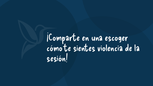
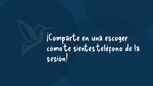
violencia: violencia -> teléfono (110, 48)
